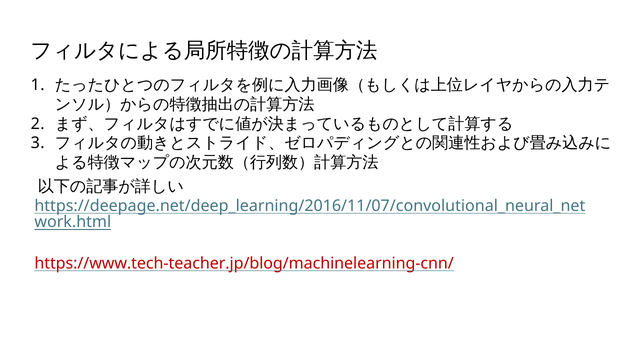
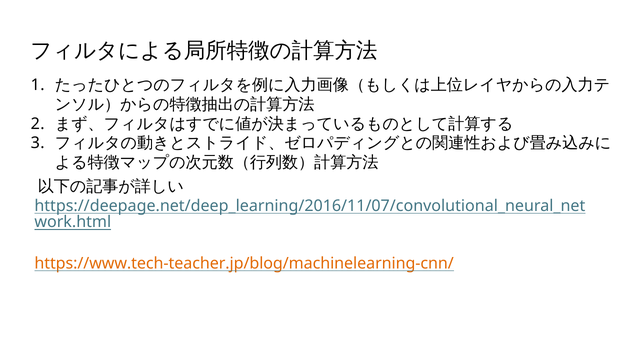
https://www.tech-teacher.jp/blog/machinelearning-cnn/ colour: red -> orange (244, 263)
